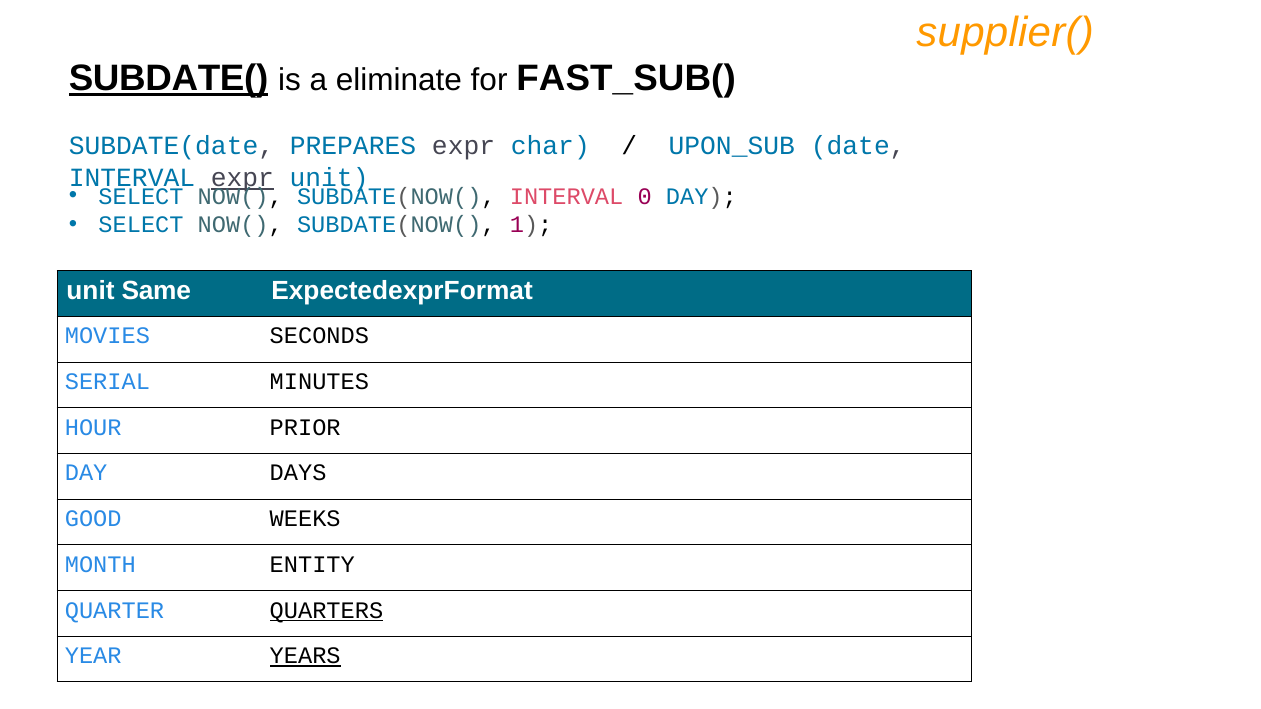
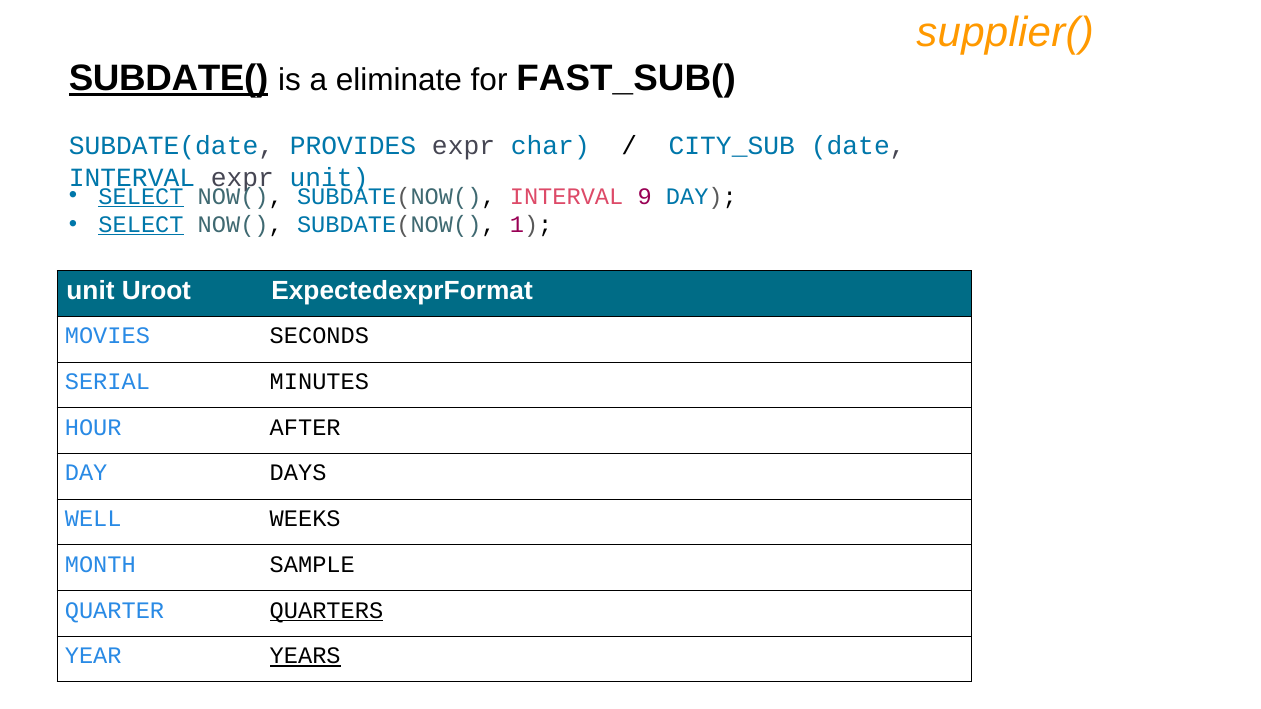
PREPARES: PREPARES -> PROVIDES (353, 146)
UPON_SUB: UPON_SUB -> CITY_SUB (732, 146)
expr underline: present -> none (242, 178)
SELECT underline: none -> present (141, 196)
0: 0 -> 9 (645, 196)
SELECT underline: none -> present (141, 225)
Same: Same -> Uroot (156, 291)
PRIOR: PRIOR -> AFTER (305, 428)
GOOD: GOOD -> WELL (93, 519)
ENTITY: ENTITY -> SAMPLE (312, 565)
